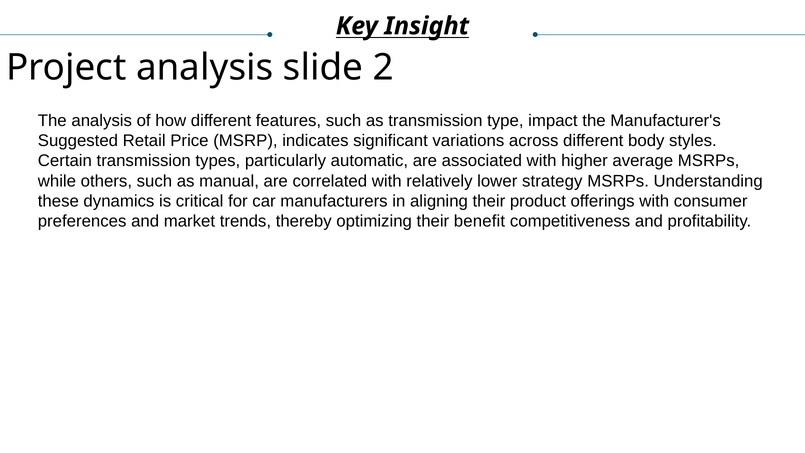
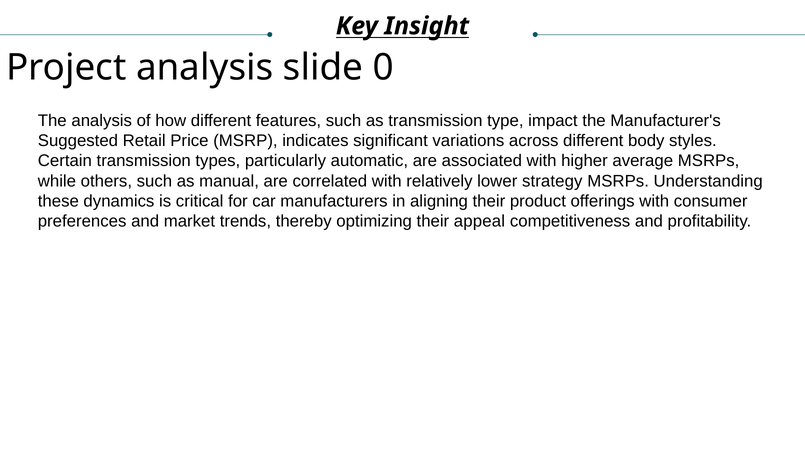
2: 2 -> 0 (383, 68)
benefit: benefit -> appeal (479, 221)
